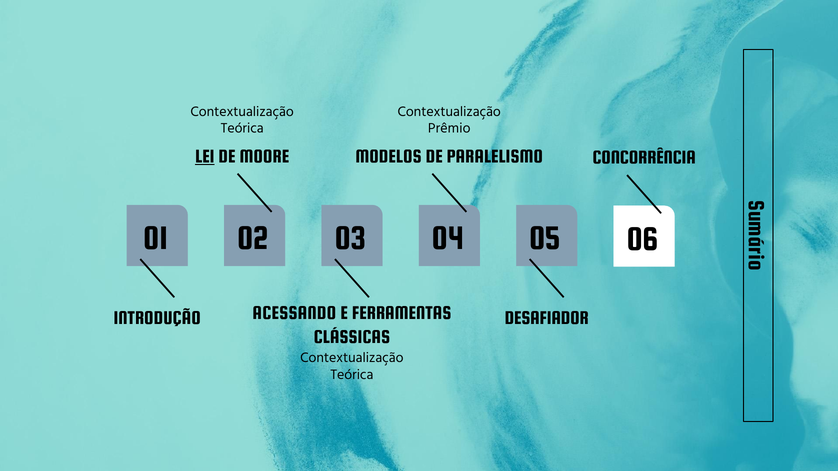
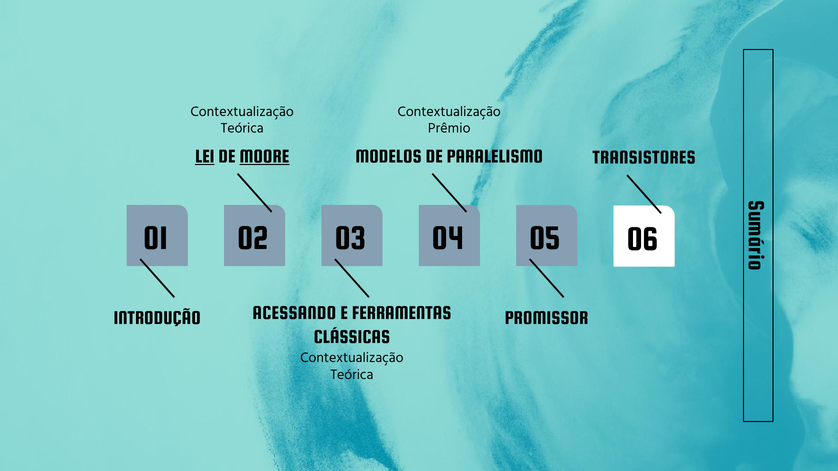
MOORE underline: none -> present (264, 156)
CONCORRÊNCIA: CONCORRÊNCIA -> TRANSISTORES (644, 158)
DESAFIADOR: DESAFIADOR -> PROMISSOR (547, 318)
